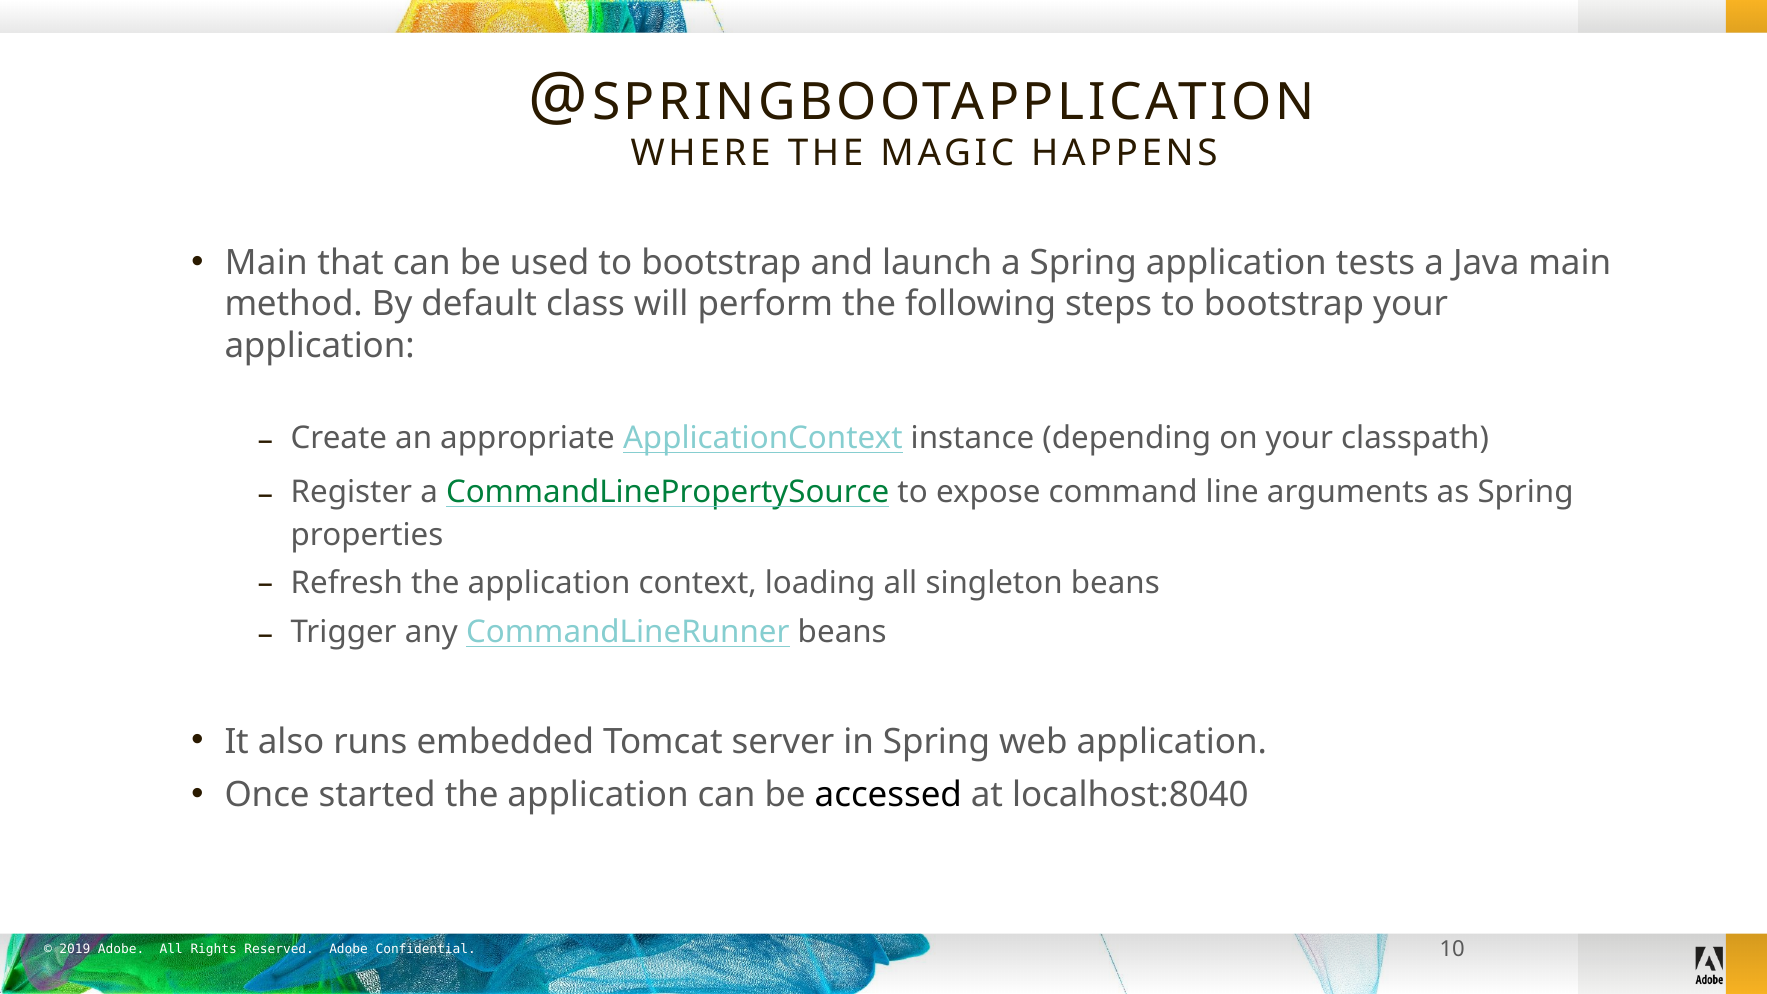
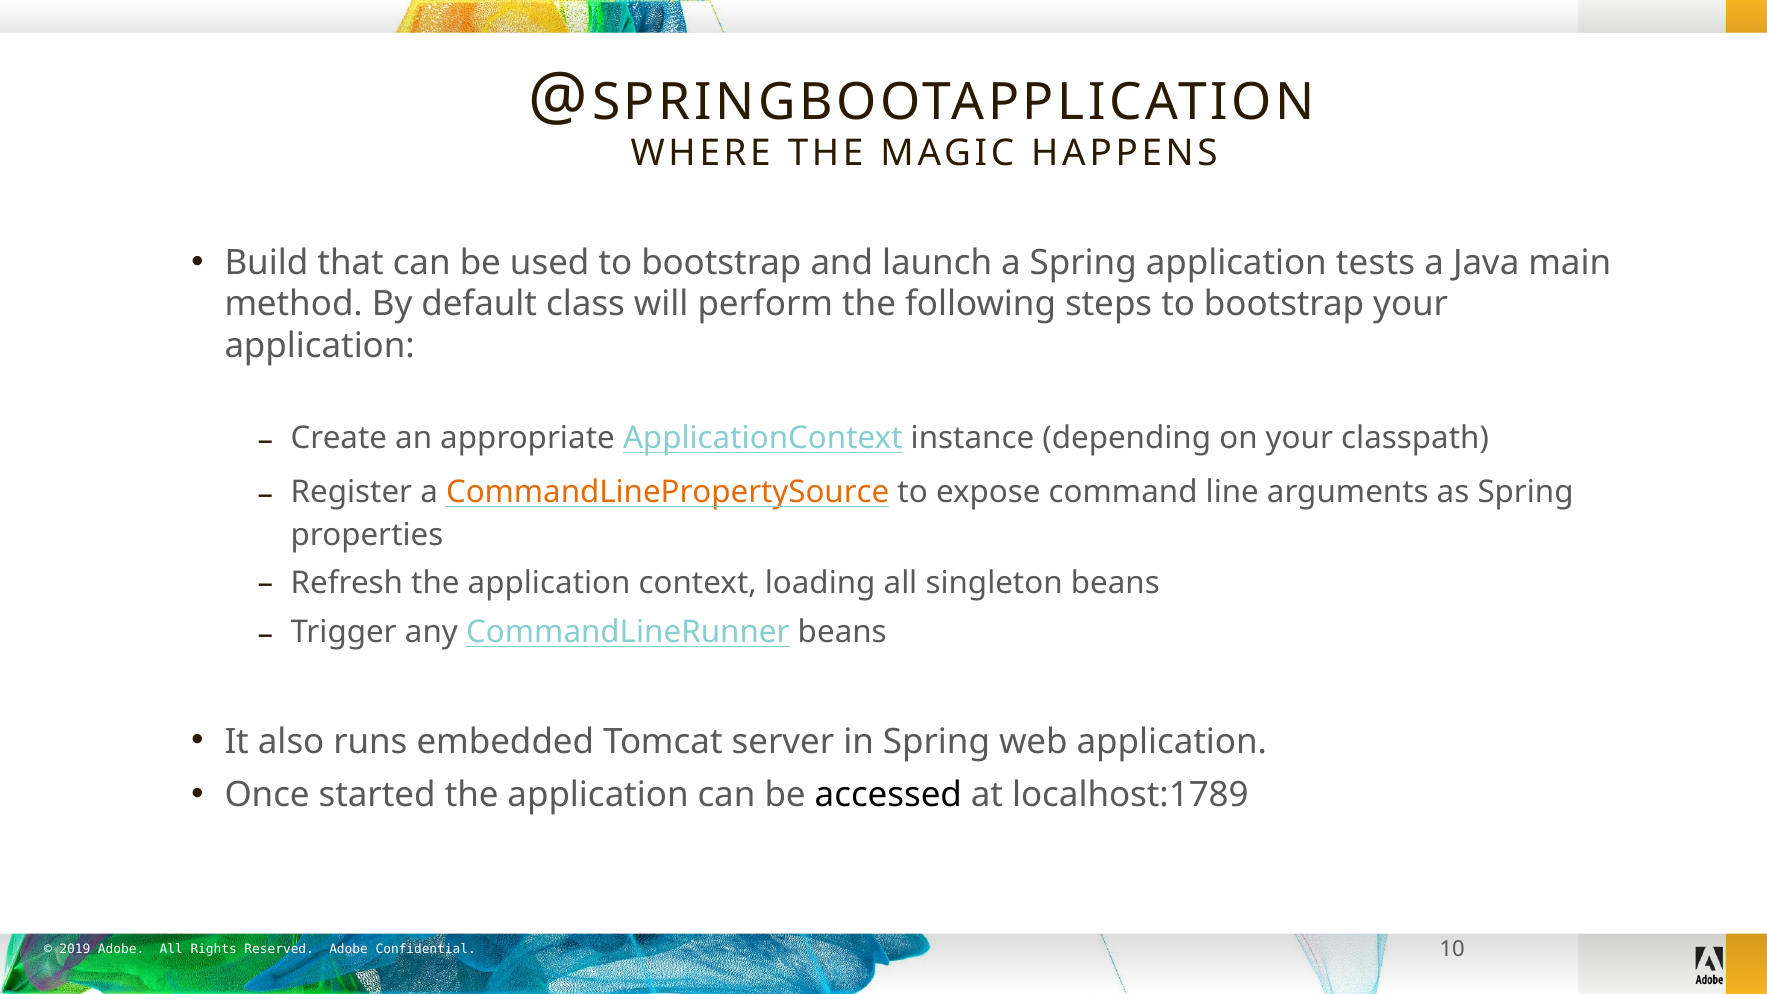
Main: Main -> Build (266, 263)
CommandLinePropertySource colour: green -> orange (668, 492)
localhost:8040: localhost:8040 -> localhost:1789 (1130, 795)
